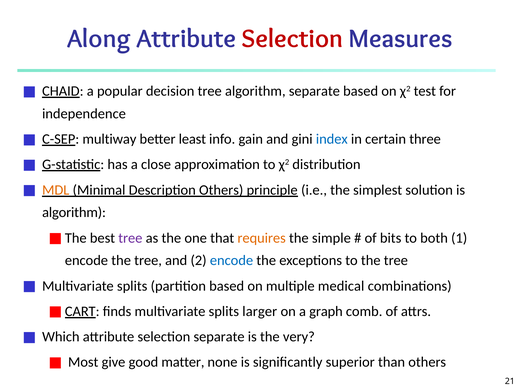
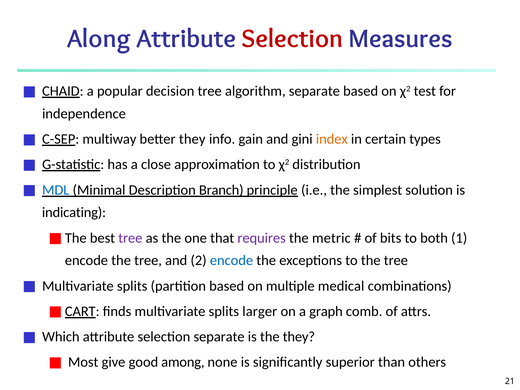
better least: least -> they (192, 139)
index colour: blue -> orange (332, 139)
three: three -> types (425, 139)
MDL colour: orange -> blue (56, 190)
Description Others: Others -> Branch (221, 190)
algorithm: algorithm -> indicating (74, 213)
requires colour: orange -> purple (262, 238)
simple: simple -> metric (331, 238)
the very: very -> they (299, 337)
matter: matter -> among (183, 362)
